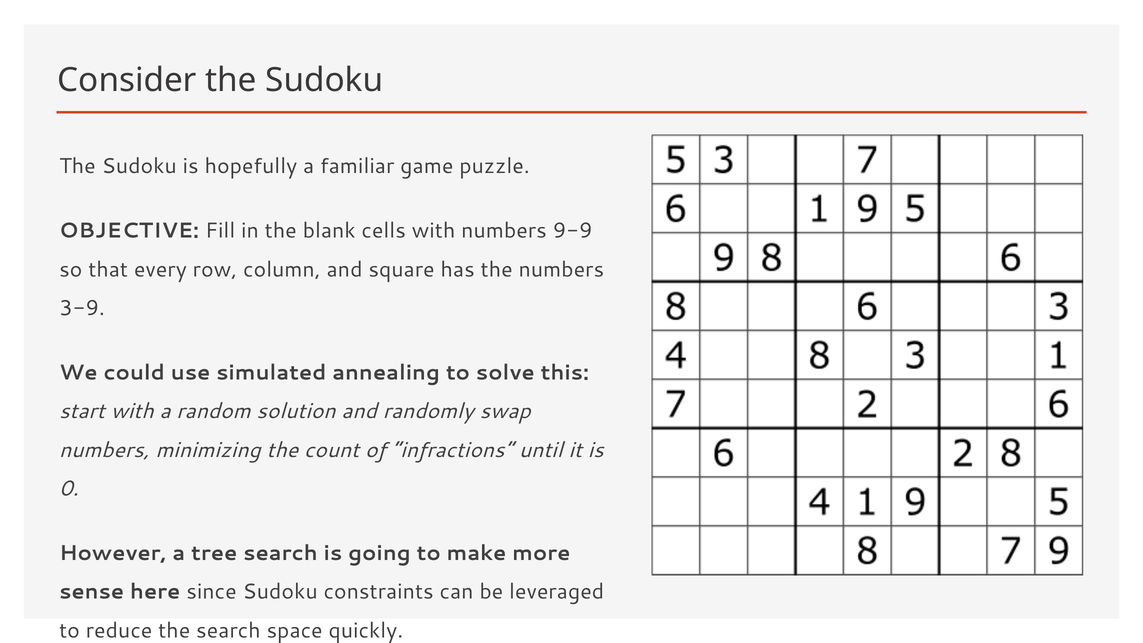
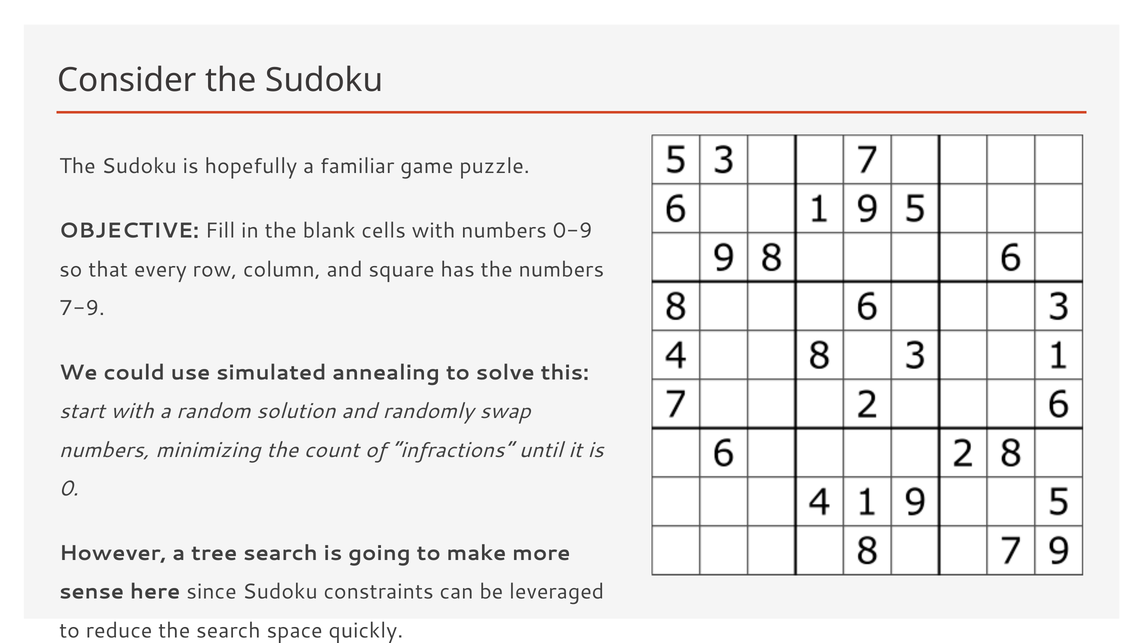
9-9: 9-9 -> 0-9 (573, 231)
3-9: 3-9 -> 7-9 (82, 308)
